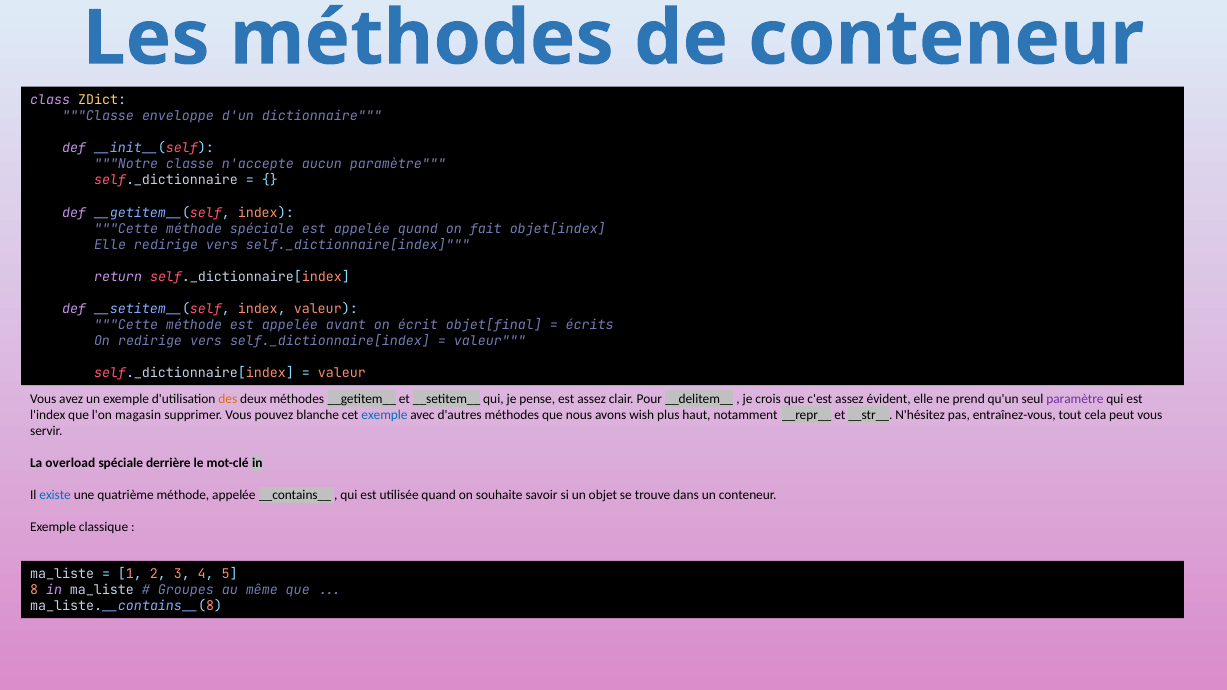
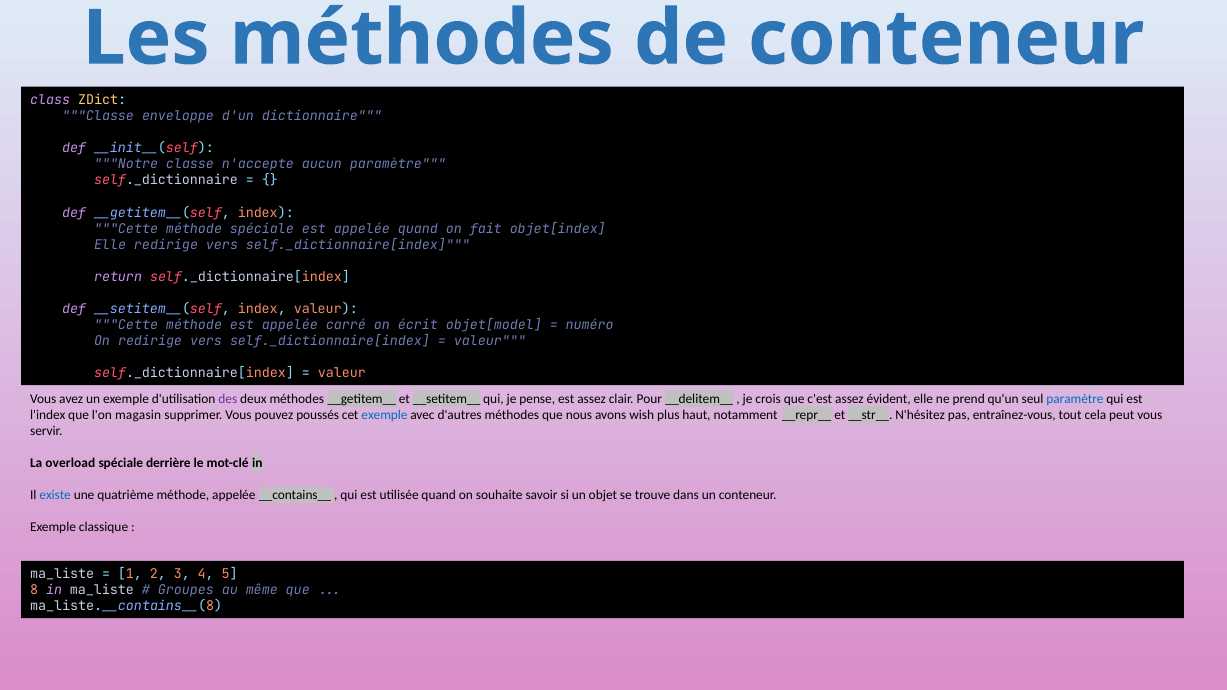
avant: avant -> carré (346, 325)
objet[final: objet[final -> objet[model (494, 325)
écrits: écrits -> numéro (590, 325)
des colour: orange -> purple (228, 399)
paramètre colour: purple -> blue (1075, 399)
blanche: blanche -> poussés (318, 415)
